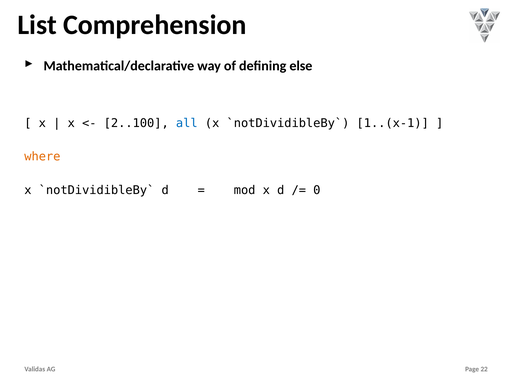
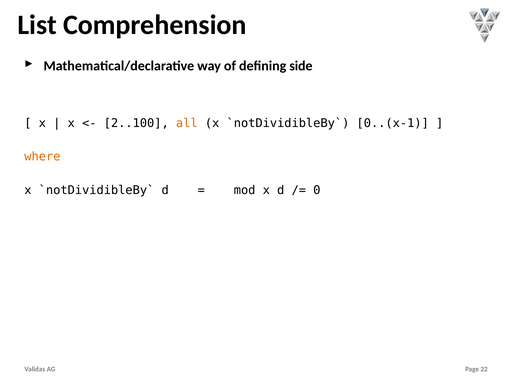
else: else -> side (301, 66)
all colour: blue -> orange (187, 123)
1..(x-1: 1..(x-1 -> 0..(x-1 (393, 123)
